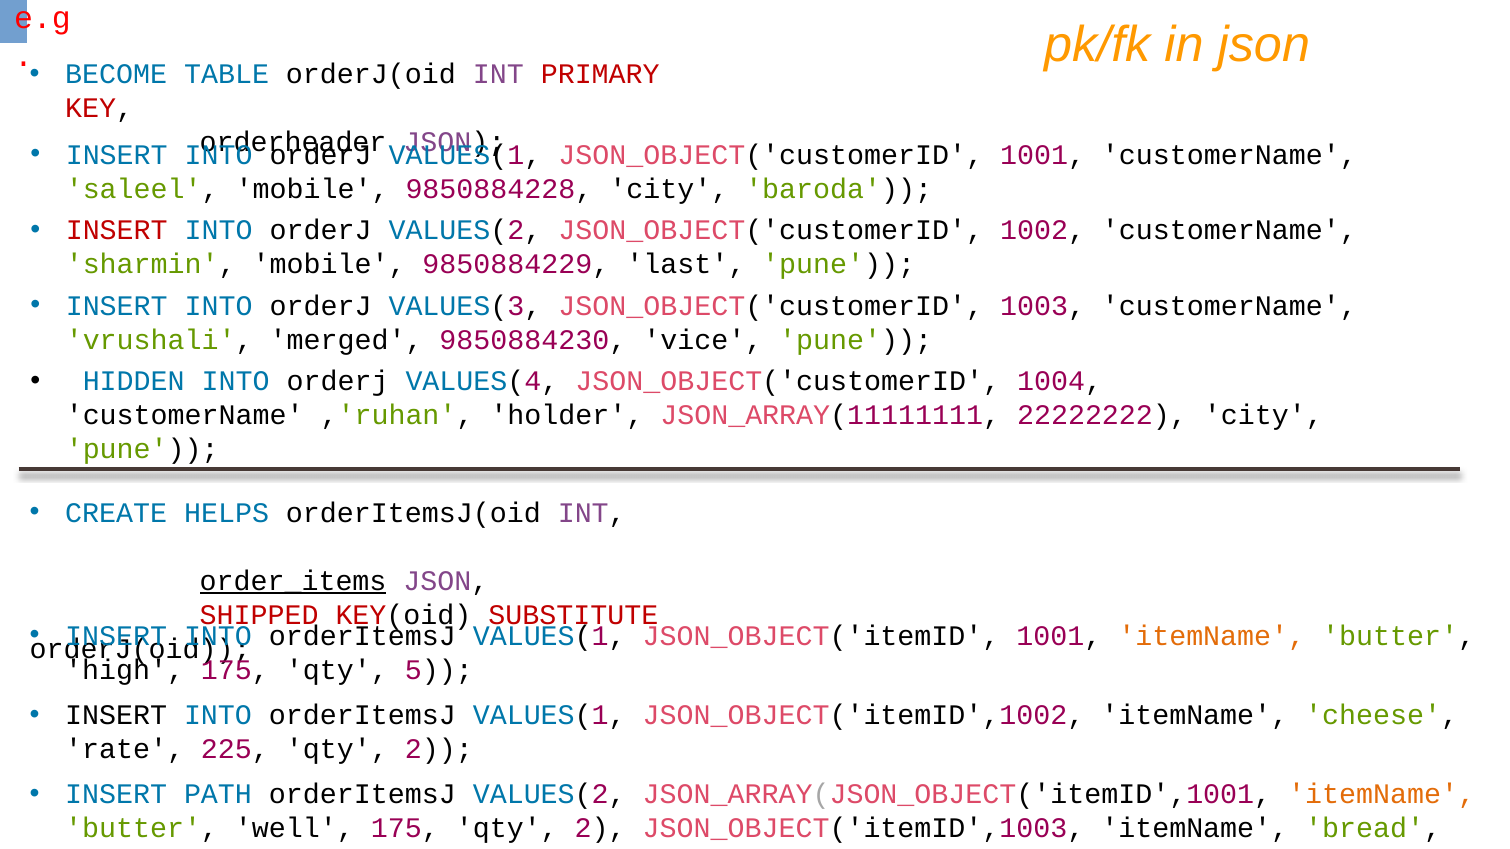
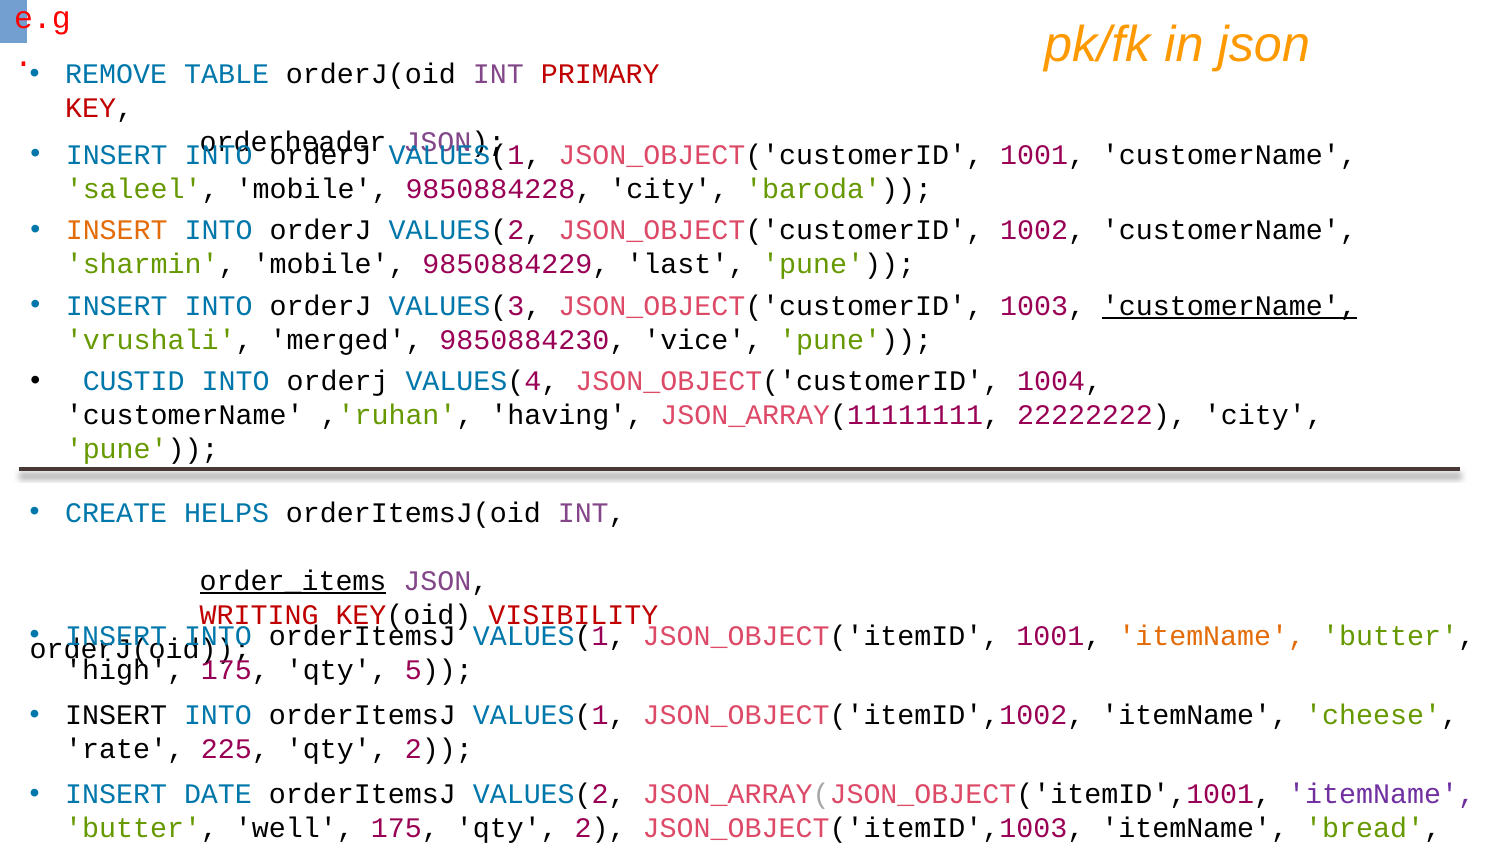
BECOME: BECOME -> REMOVE (116, 75)
INSERT colour: red -> orange (117, 230)
customerName underline: none -> present (1229, 306)
HIDDEN: HIDDEN -> CUSTID (134, 381)
holder: holder -> having (567, 415)
SHIPPED: SHIPPED -> WRITING (259, 615)
SUBSTITUTE: SUBSTITUTE -> VISIBILITY (573, 615)
PATH: PATH -> DATE (218, 795)
itemName colour: orange -> purple (1382, 795)
